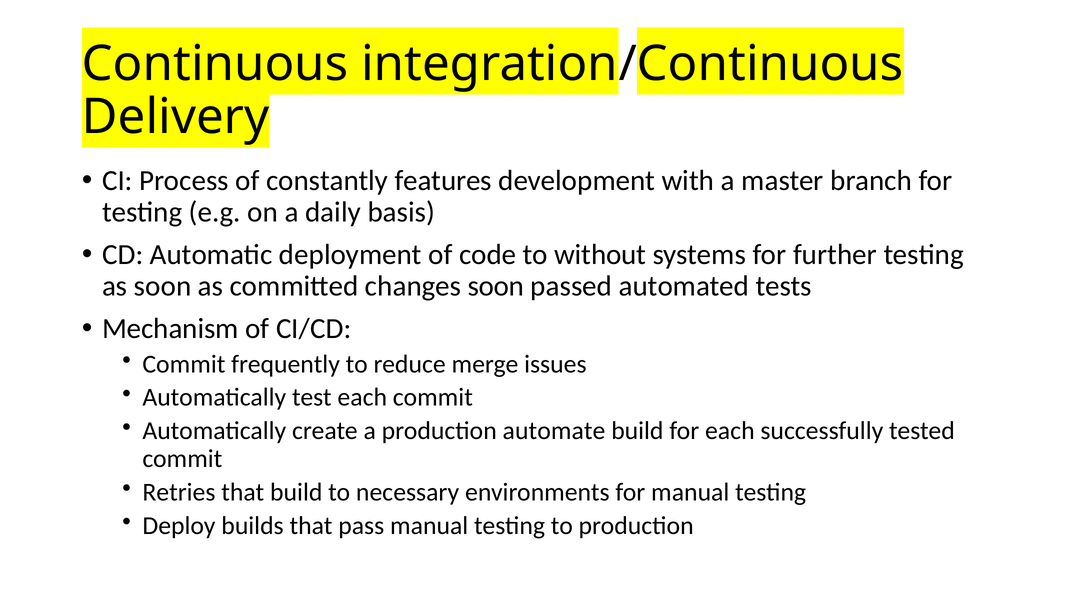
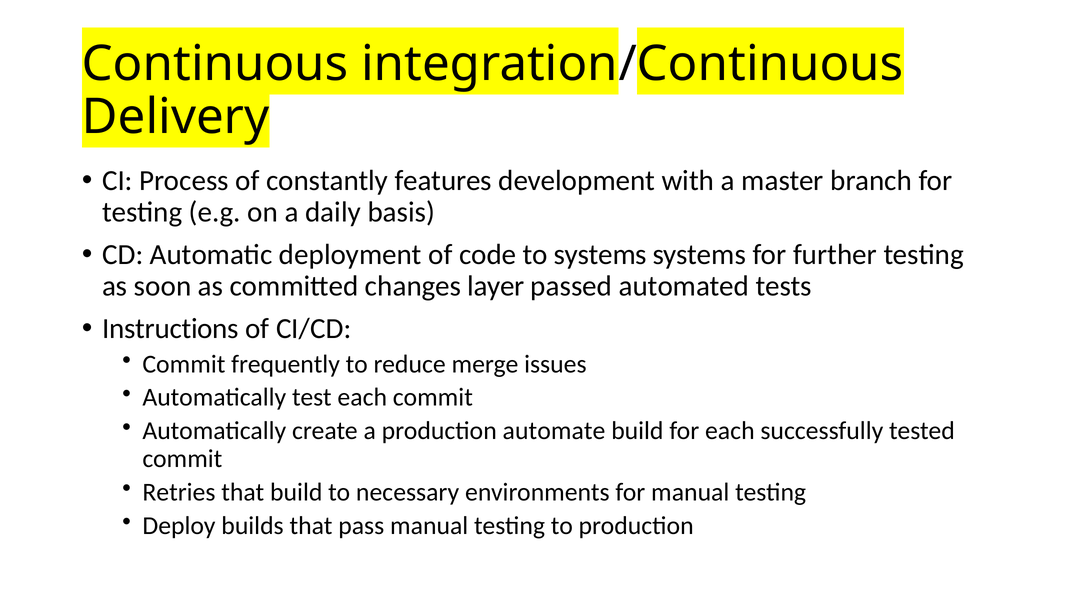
to without: without -> systems (600, 255)
changes soon: soon -> layer (496, 286)
Mechanism: Mechanism -> Instructions (170, 329)
